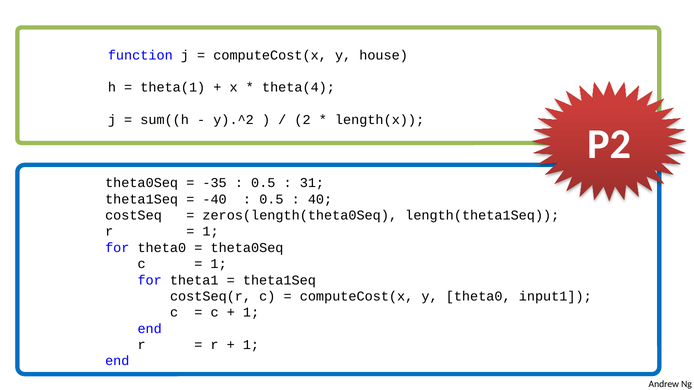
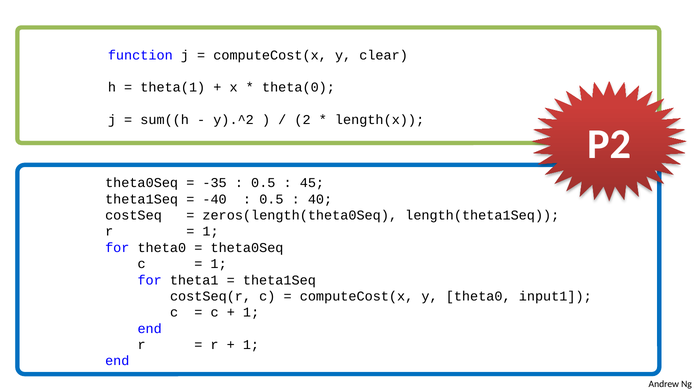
house: house -> clear (384, 55)
theta(4: theta(4 -> theta(0 (298, 88)
31: 31 -> 45 (312, 183)
